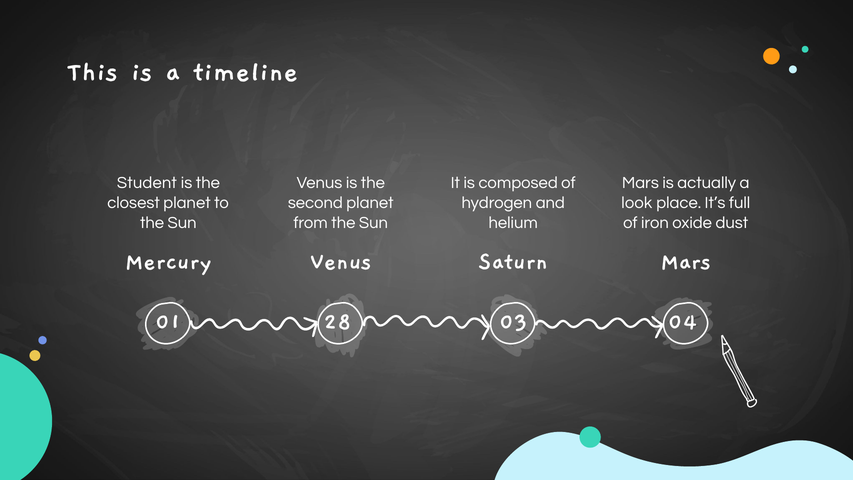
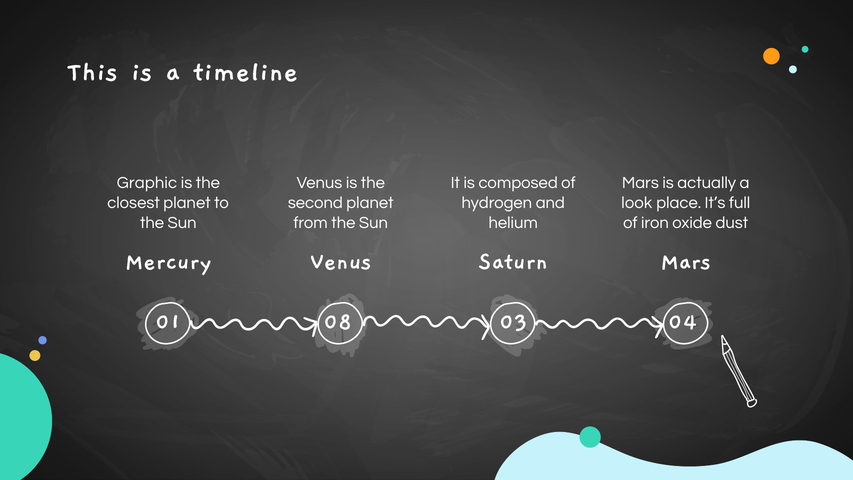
Student: Student -> Graphic (147, 183)
28: 28 -> 08 (338, 320)
